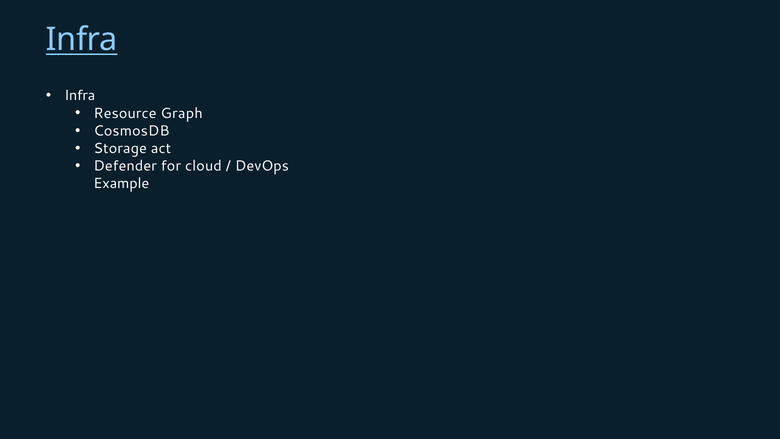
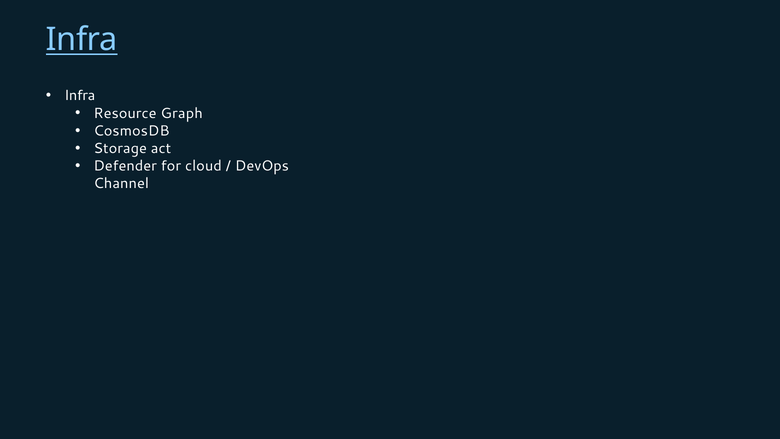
Example: Example -> Channel (121, 184)
